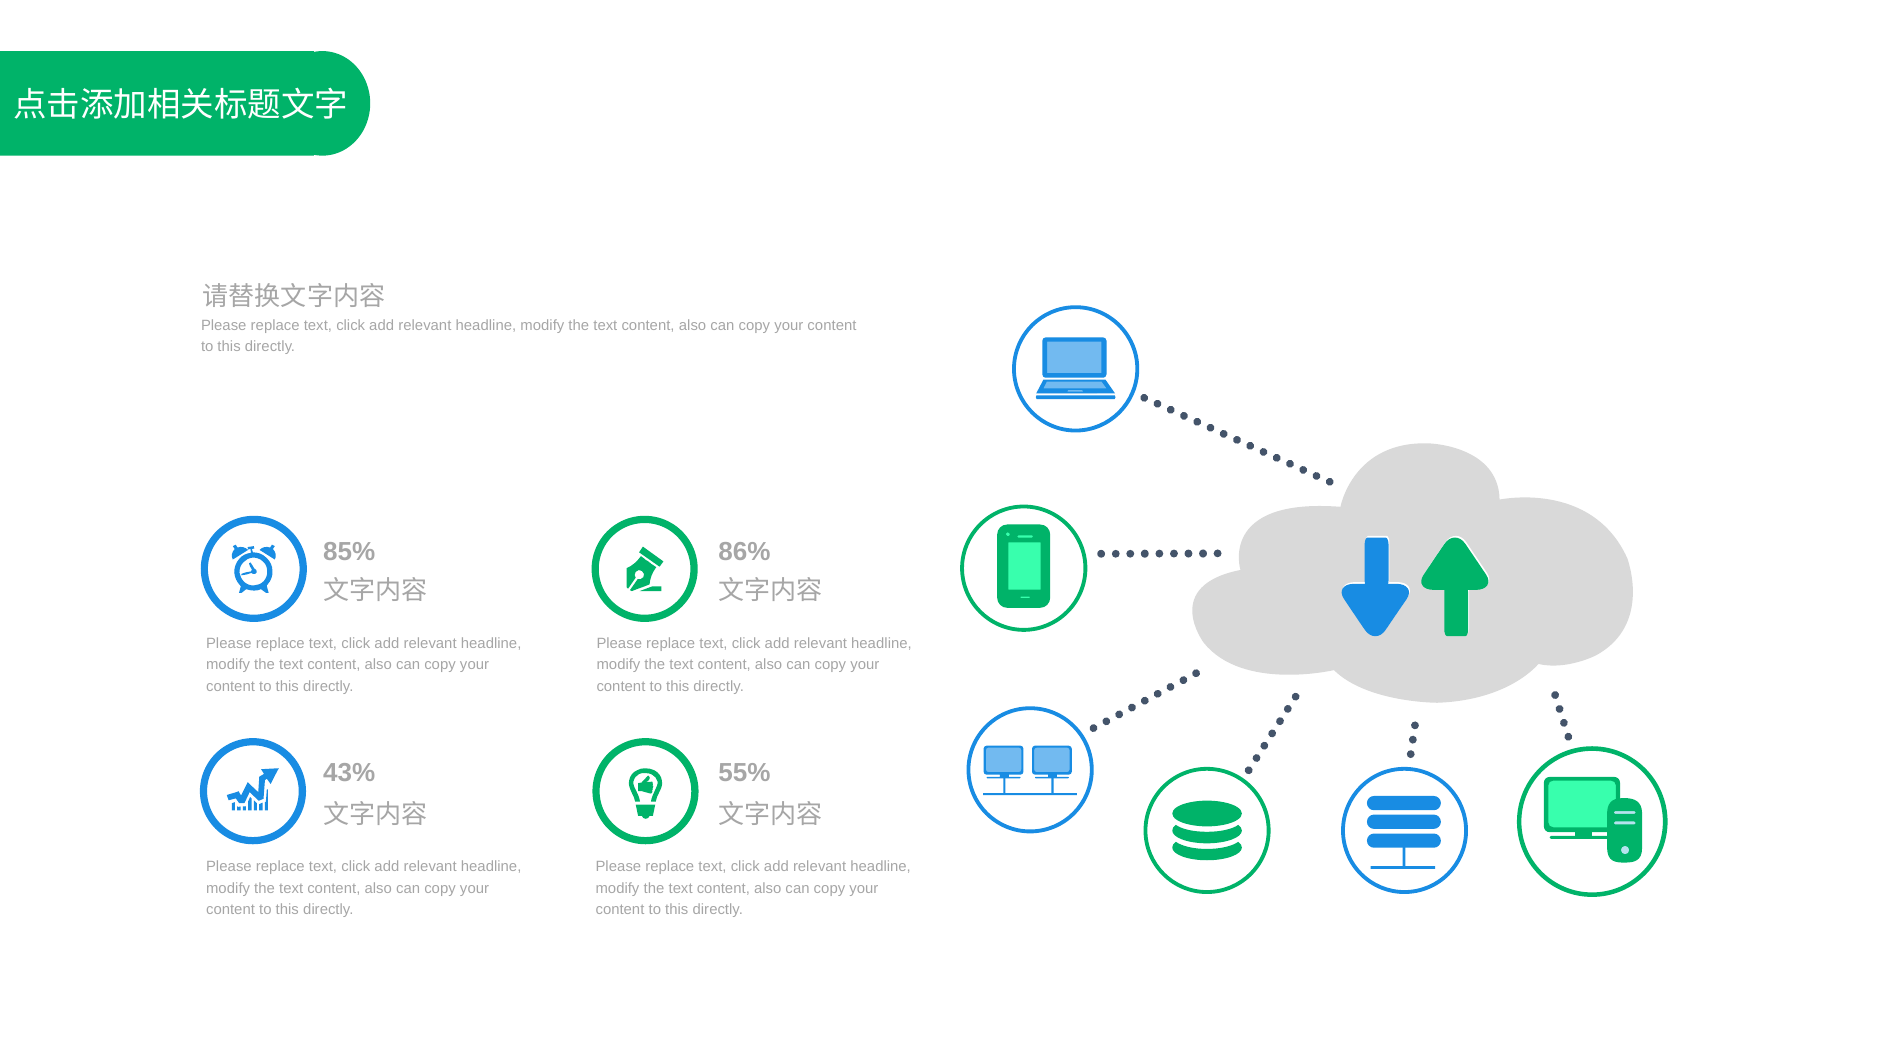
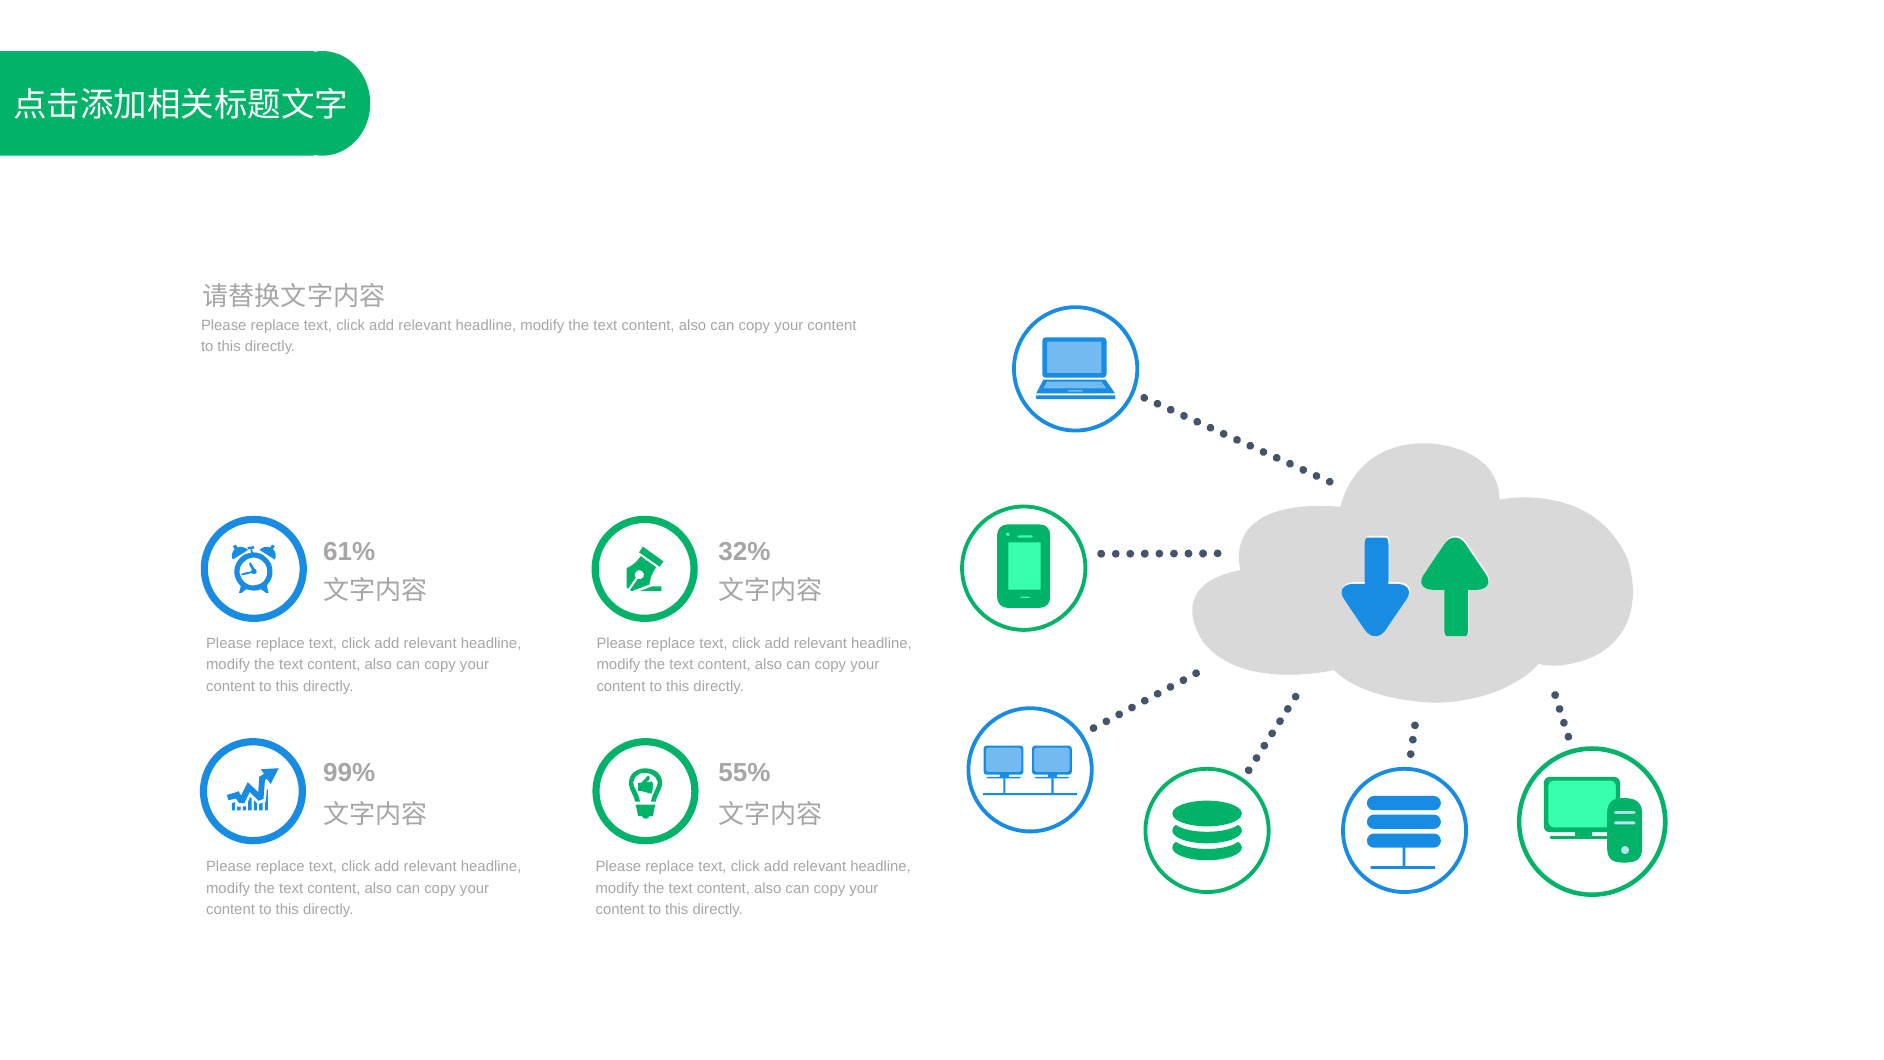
85%: 85% -> 61% (349, 552)
86%: 86% -> 32% (745, 552)
43%: 43% -> 99% (349, 773)
